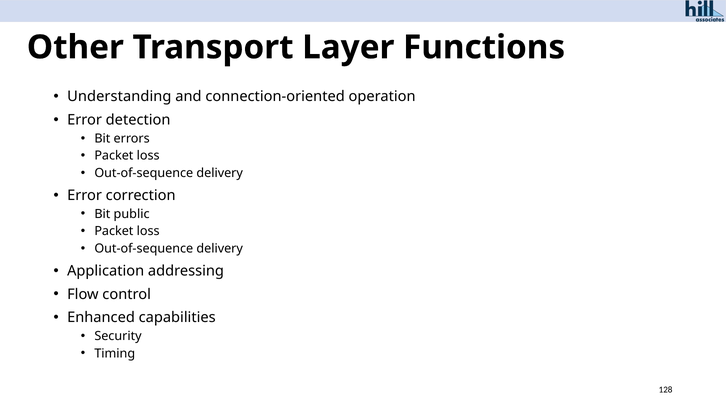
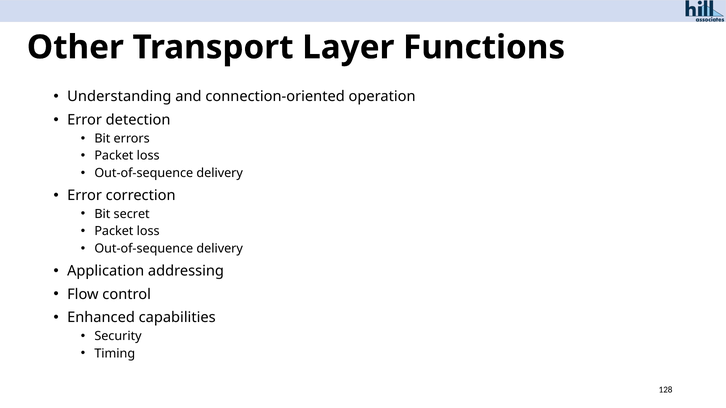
public: public -> secret (132, 214)
